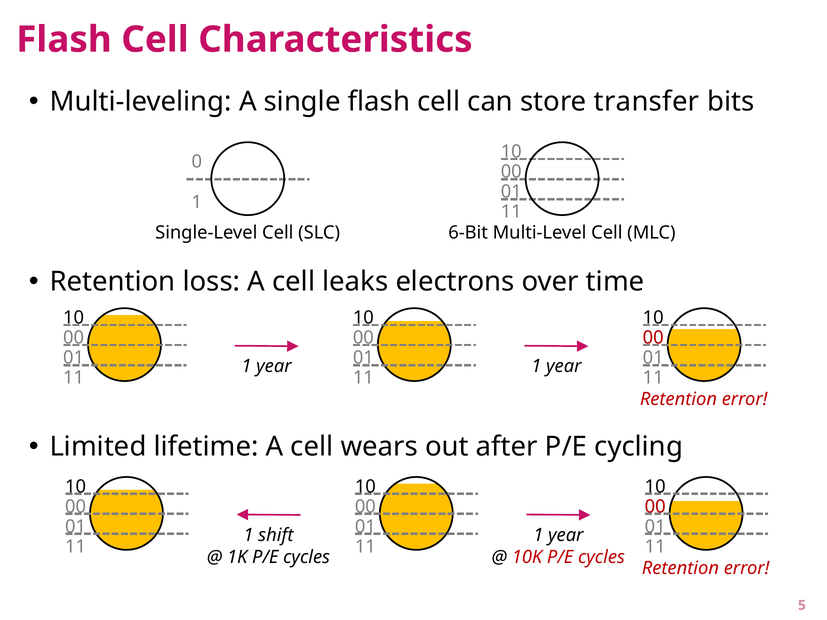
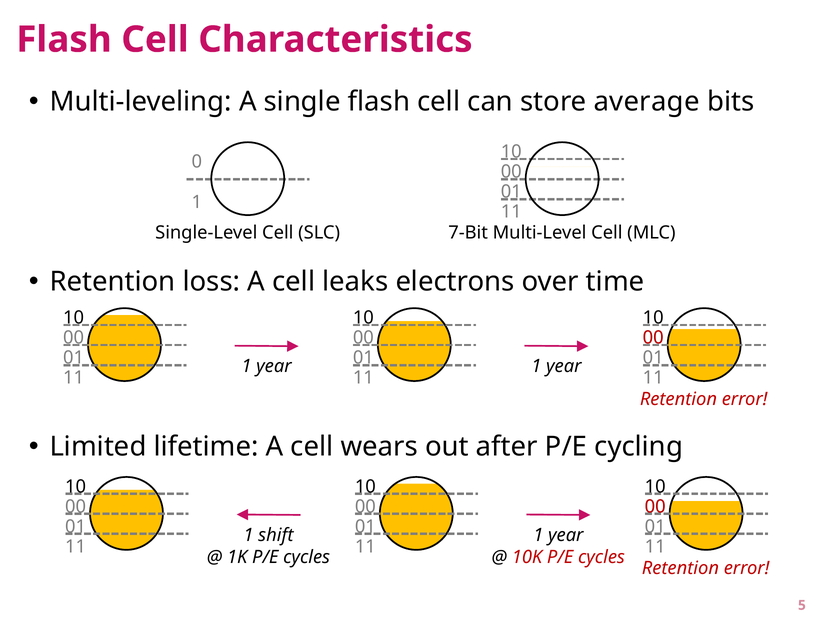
transfer: transfer -> average (647, 102)
6-Bit: 6-Bit -> 7-Bit (468, 233)
